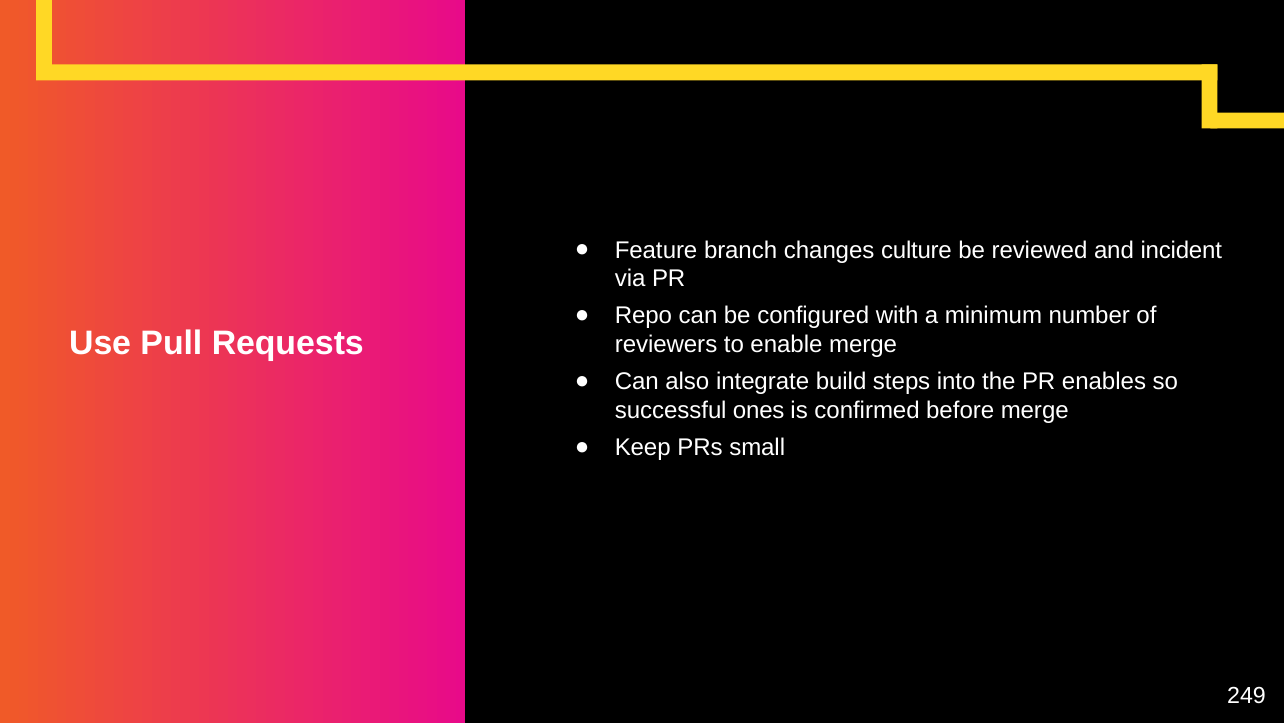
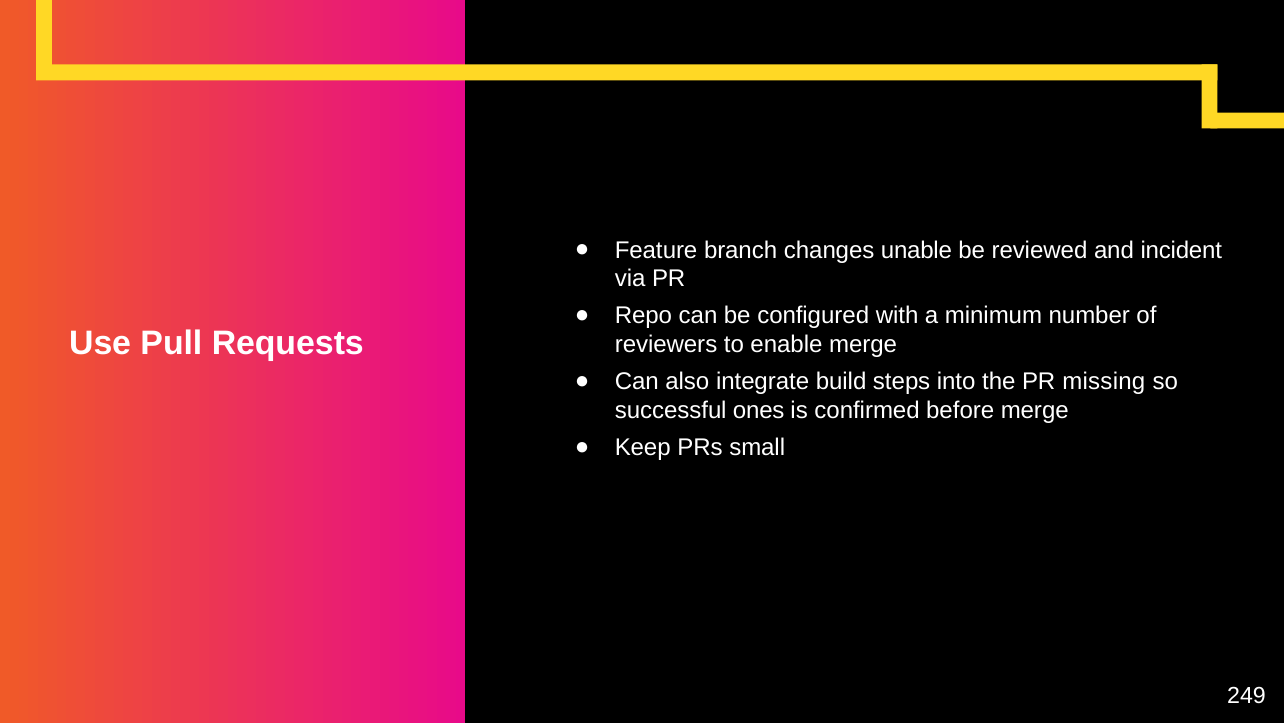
culture: culture -> unable (916, 250)
enables: enables -> missing (1104, 381)
